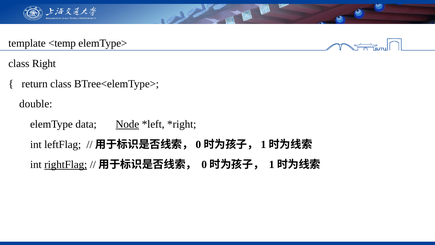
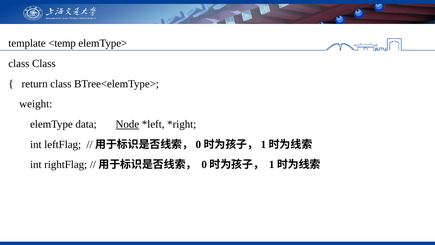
class Right: Right -> Class (44, 63)
double: double -> weight (36, 104)
rightFlag underline: present -> none (66, 164)
